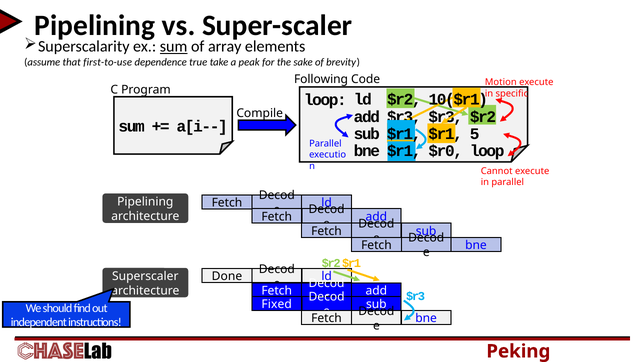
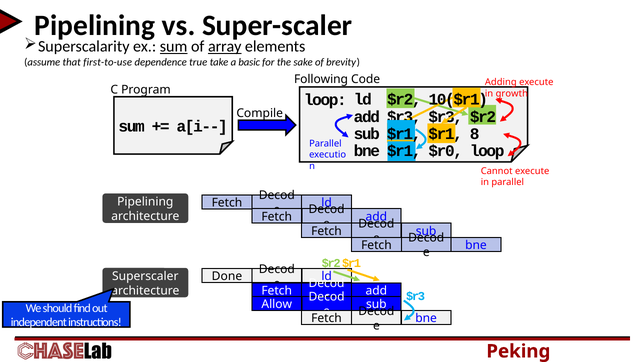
array underline: none -> present (225, 47)
peak: peak -> basic (249, 62)
Motion: Motion -> Adding (501, 82)
specific: specific -> growth (512, 93)
5: 5 -> 8 (475, 134)
Fixed: Fixed -> Allow (277, 304)
